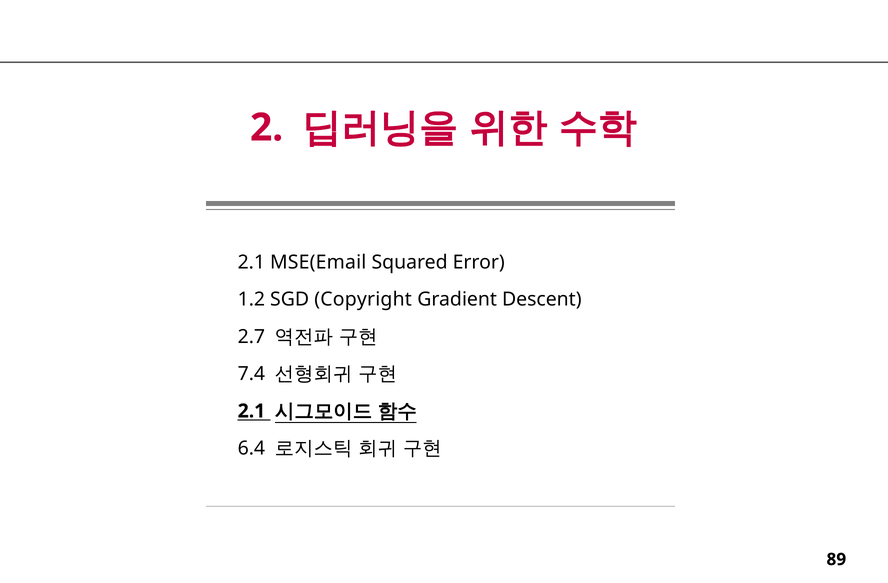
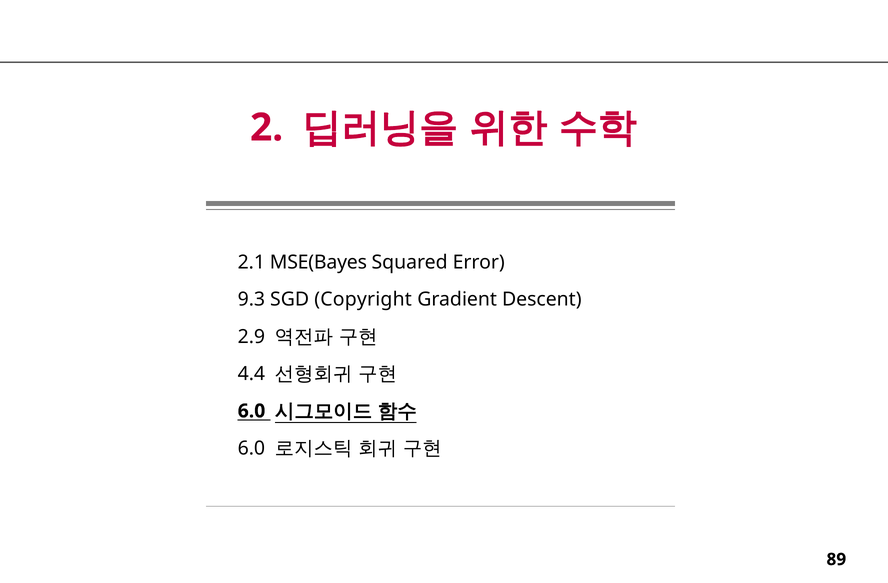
MSE(Email: MSE(Email -> MSE(Bayes (318, 262)
1.2: 1.2 -> 9.3 (251, 300)
2.7: 2.7 -> 2.9 (251, 337)
7.4: 7.4 -> 4.4 (251, 374)
2.1: 2.1 -> 6.0 (251, 411)
6.4: 6.4 -> 6.0 (251, 448)
